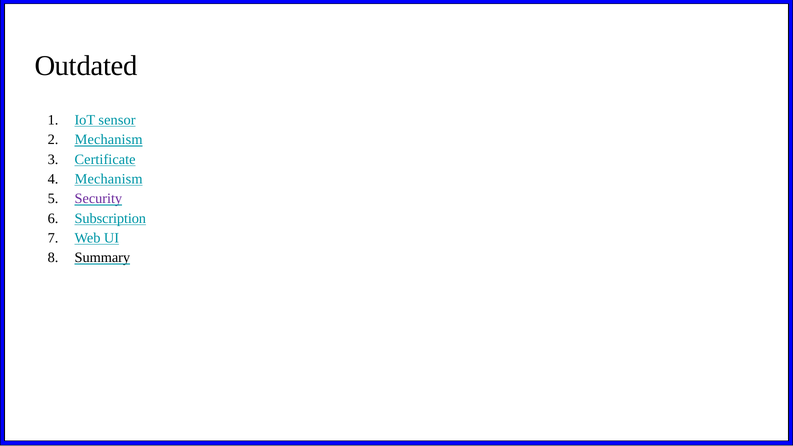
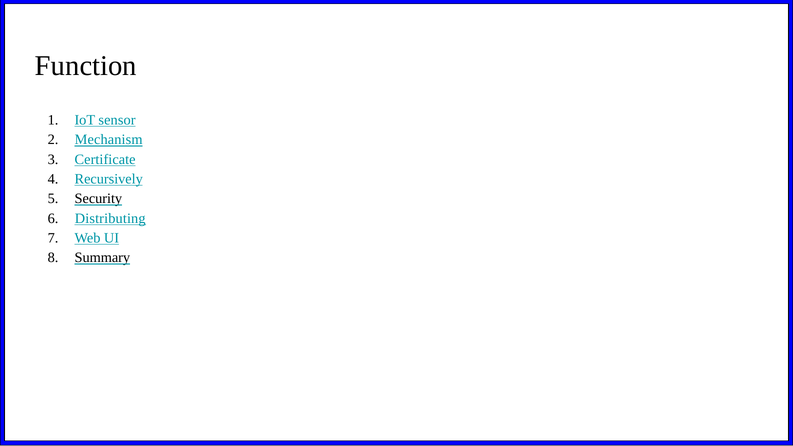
Outdated: Outdated -> Function (86, 66)
Mechanism: Mechanism -> Recursively (109, 179)
Security colour: purple -> black (98, 199)
Subscription: Subscription -> Distributing (110, 218)
